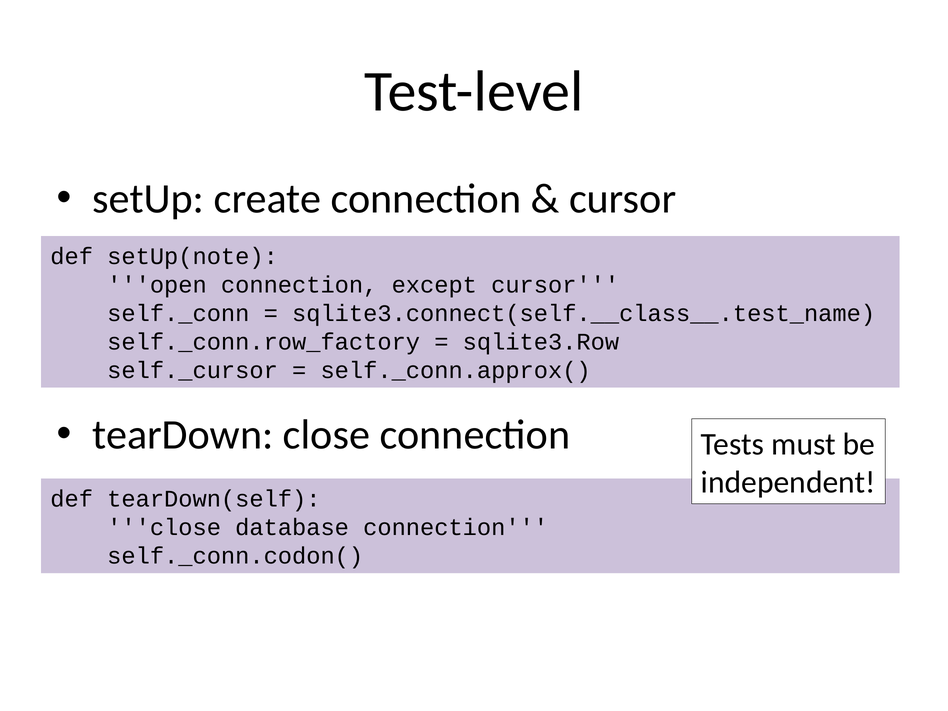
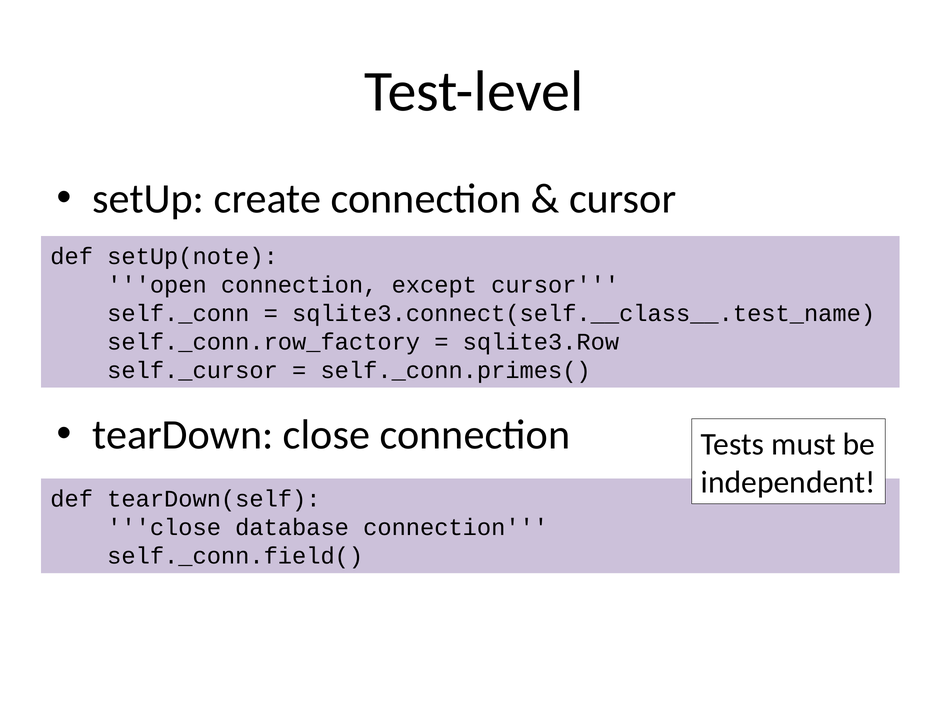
self._conn.approx(: self._conn.approx( -> self._conn.primes( (456, 370)
self._conn.codon(: self._conn.codon( -> self._conn.field( (235, 556)
